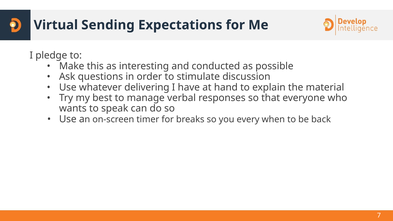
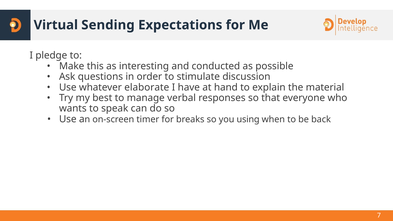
delivering: delivering -> elaborate (147, 87)
every: every -> using (248, 119)
